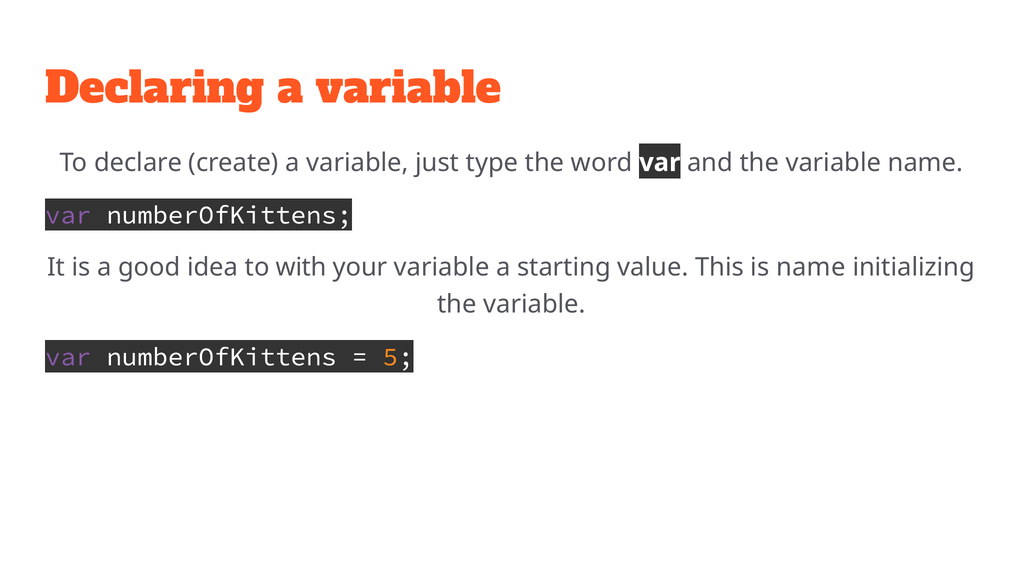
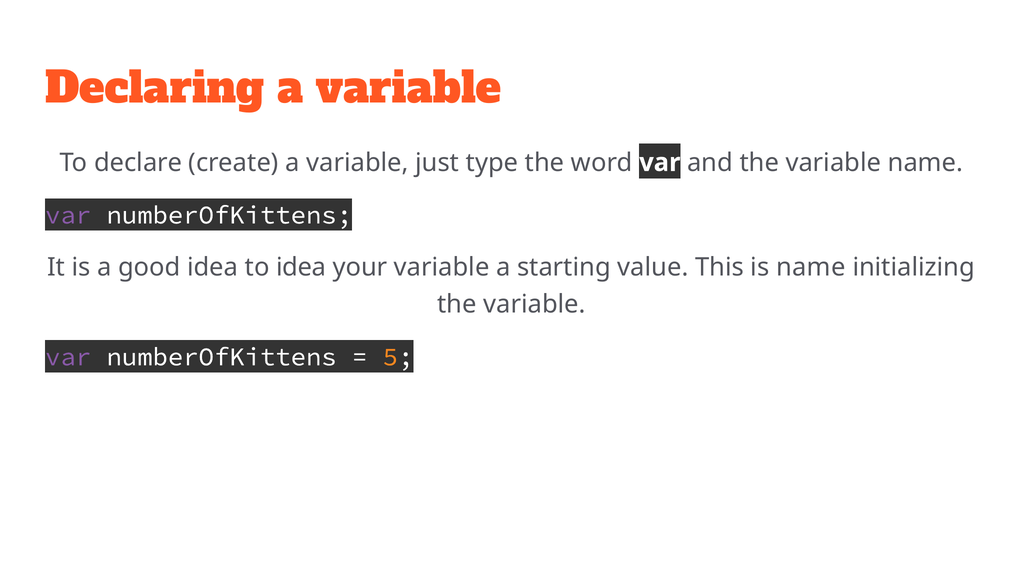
to with: with -> idea (301, 267)
